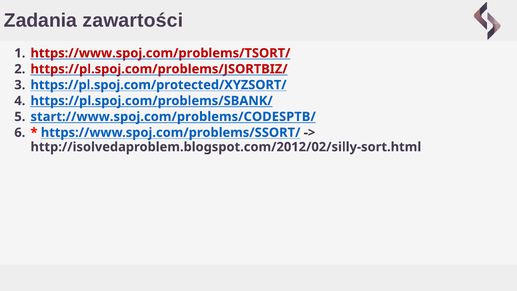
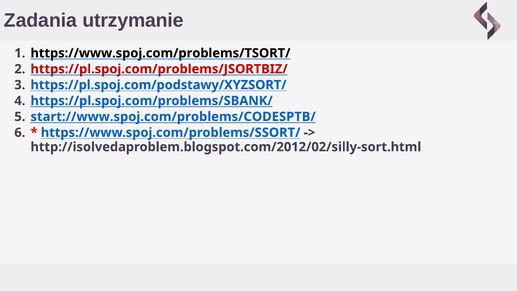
zawartości: zawartości -> utrzymanie (133, 20)
https://www.spoj.com/problems/TSORT/ colour: red -> black (160, 53)
https://pl.spoj.com/protected/XYZSORT/: https://pl.spoj.com/protected/XYZSORT/ -> https://pl.spoj.com/podstawy/XYZSORT/ (159, 85)
